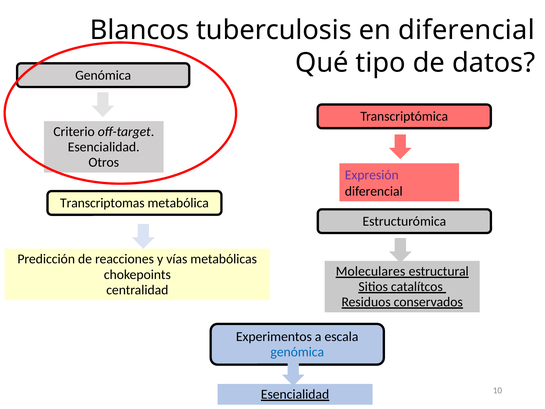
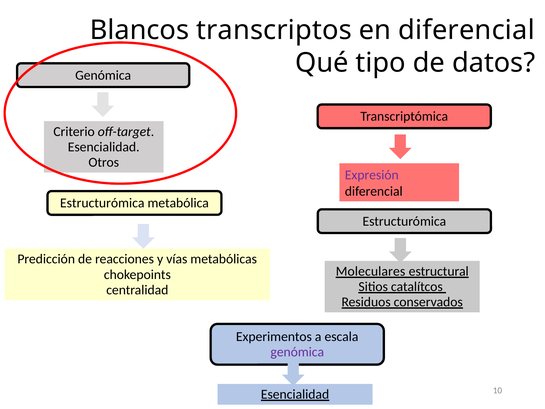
tuberculosis: tuberculosis -> transcriptos (274, 30)
Transcriptomas: Transcriptomas -> Estructurómica (102, 203)
genómica colour: blue -> purple (297, 352)
